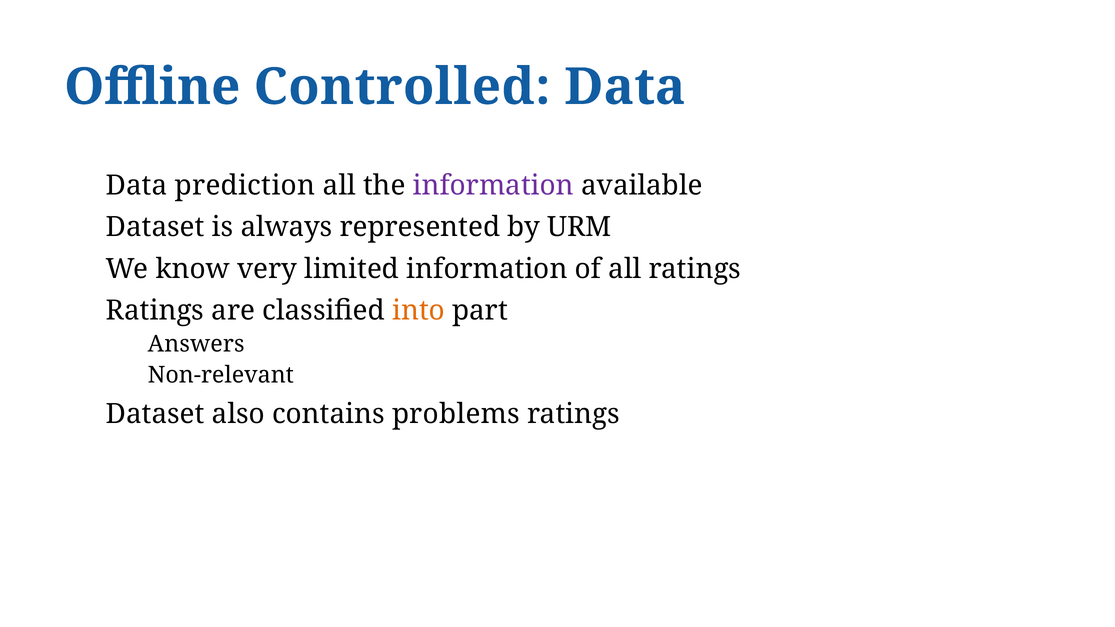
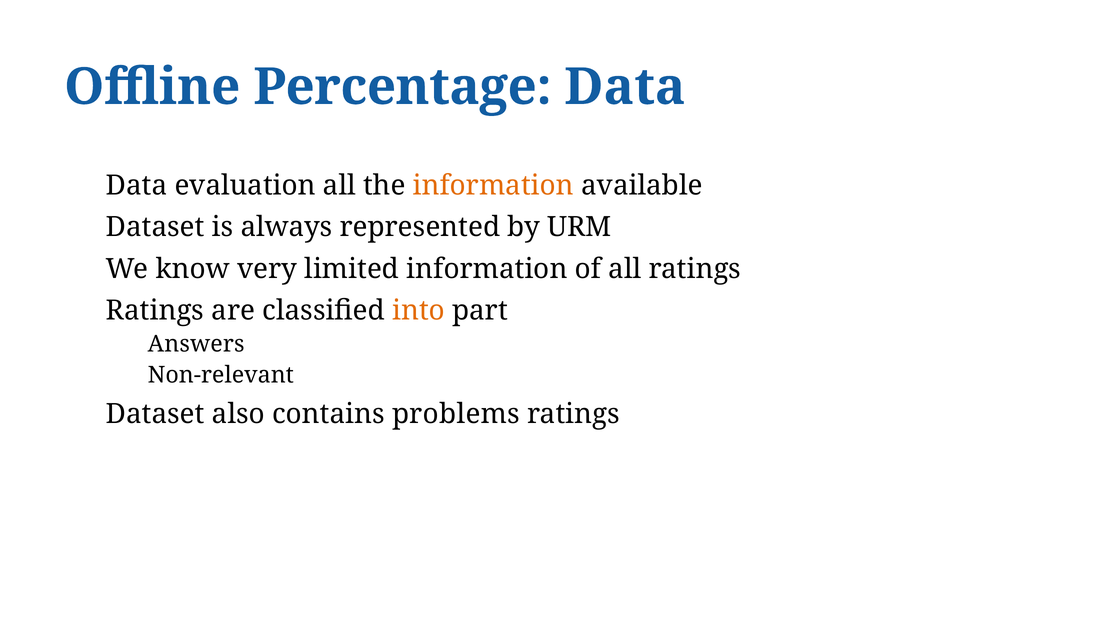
Controlled: Controlled -> Percentage (403, 87)
prediction: prediction -> evaluation (245, 186)
information colour: purple -> orange (493, 186)
